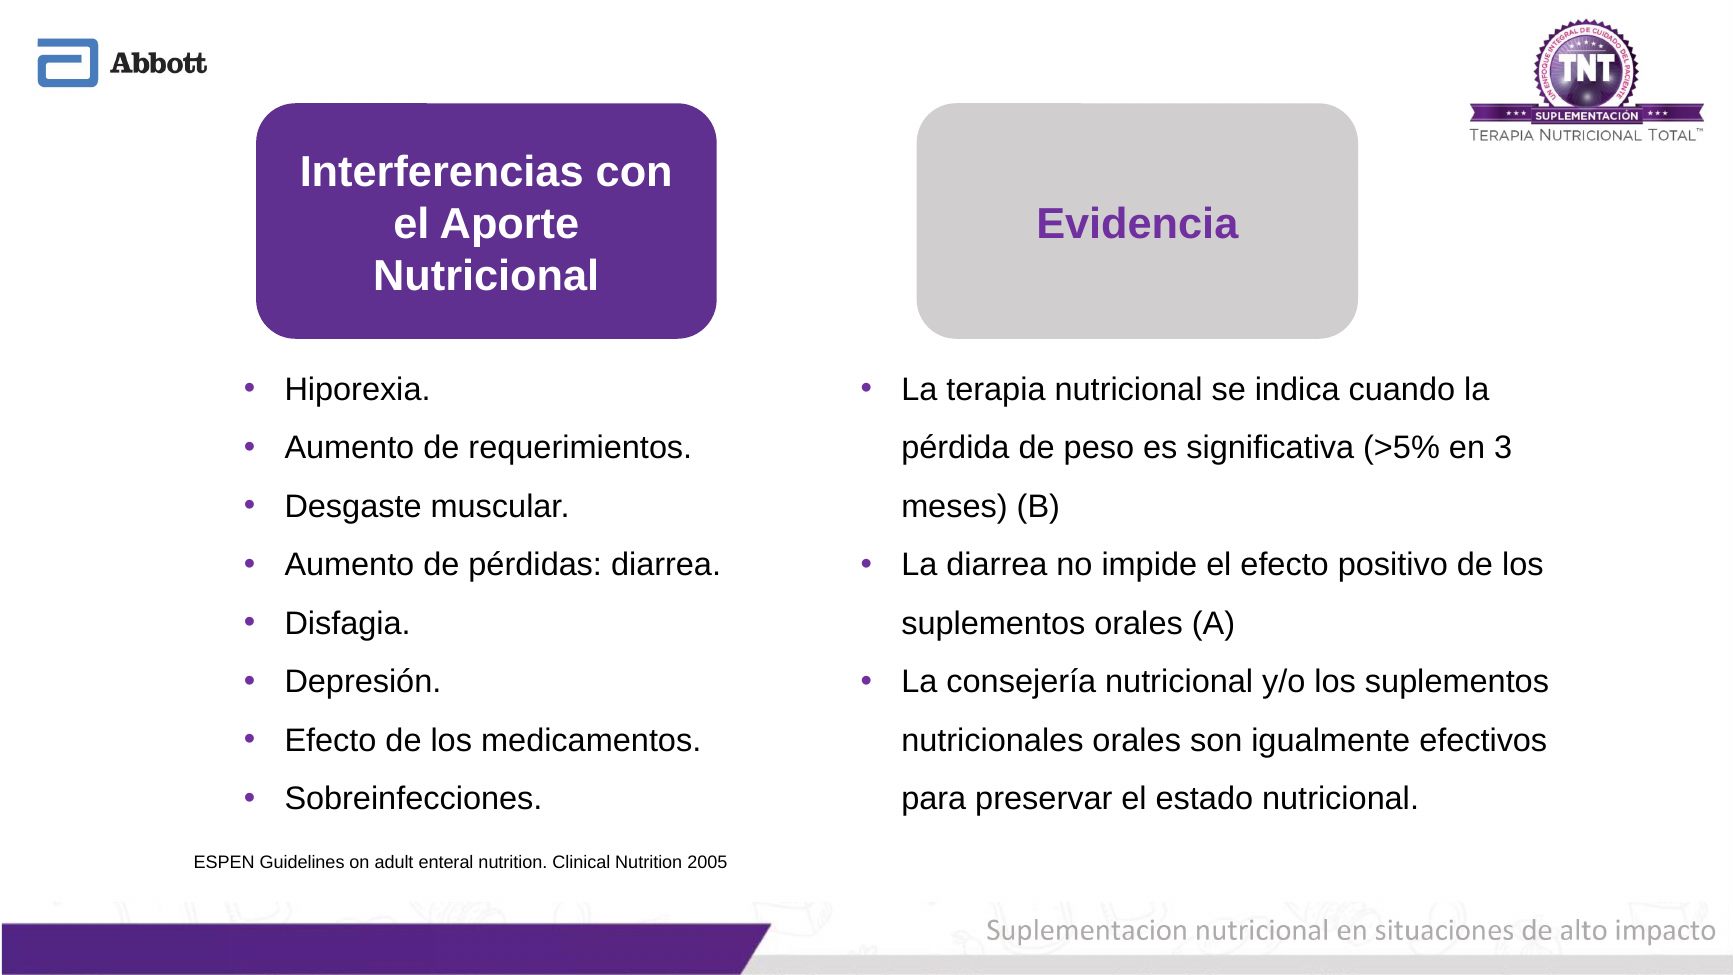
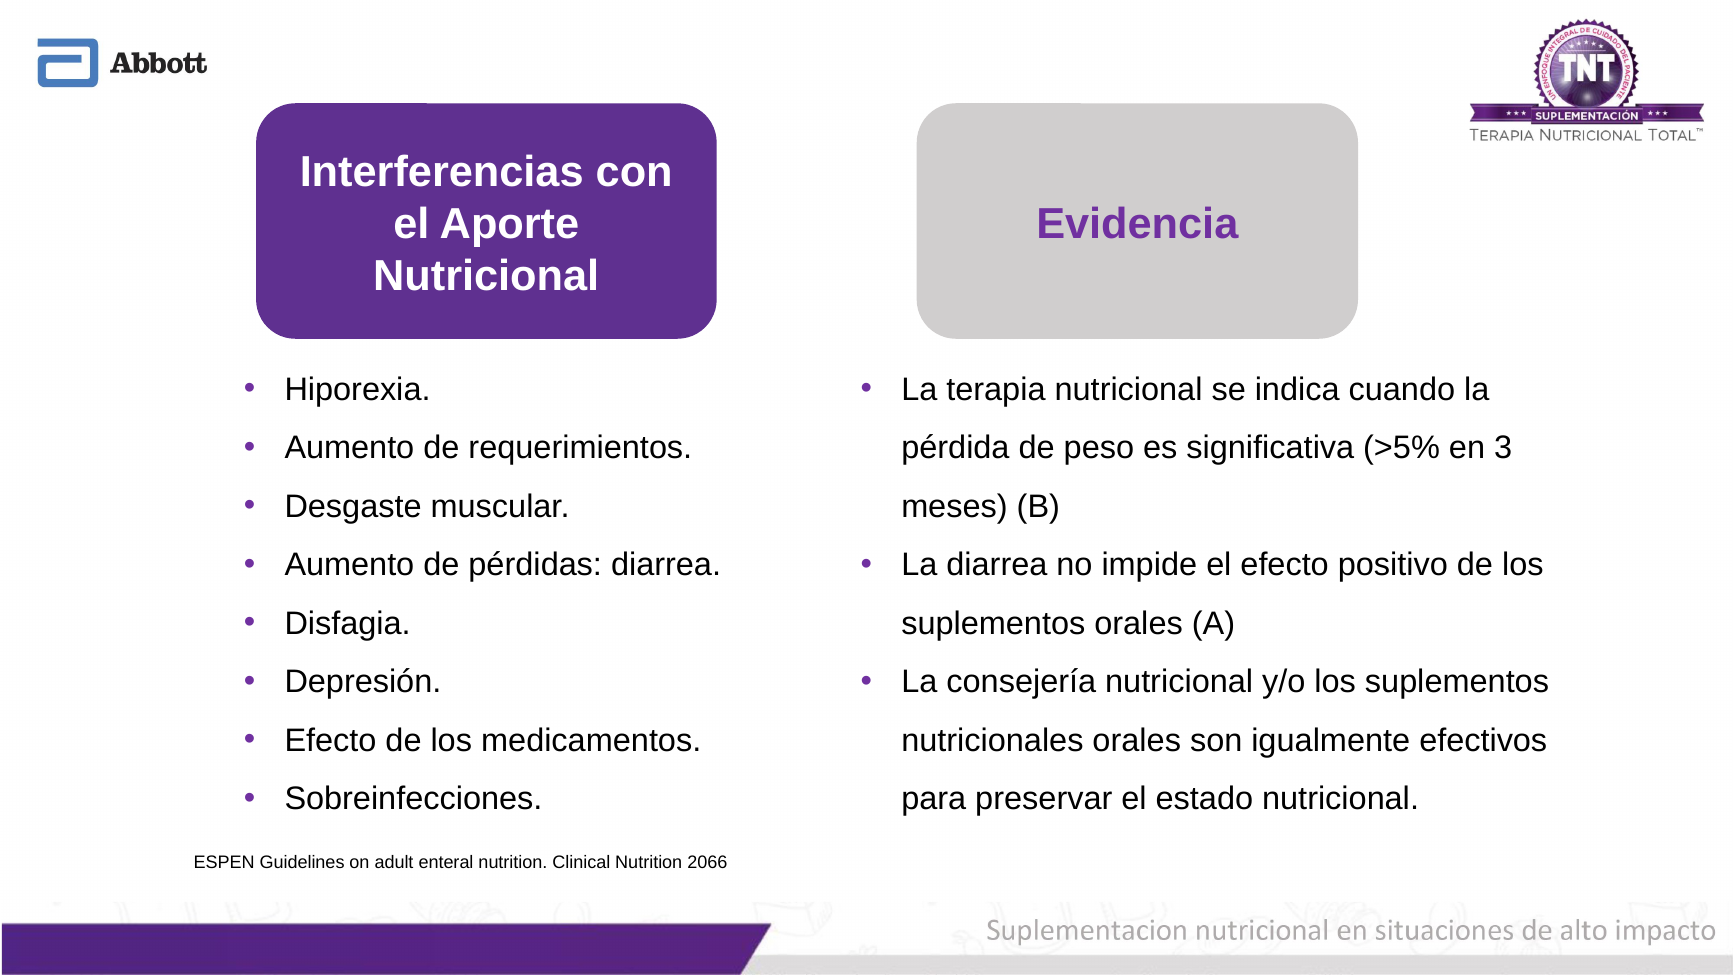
2005: 2005 -> 2066 (707, 863)
